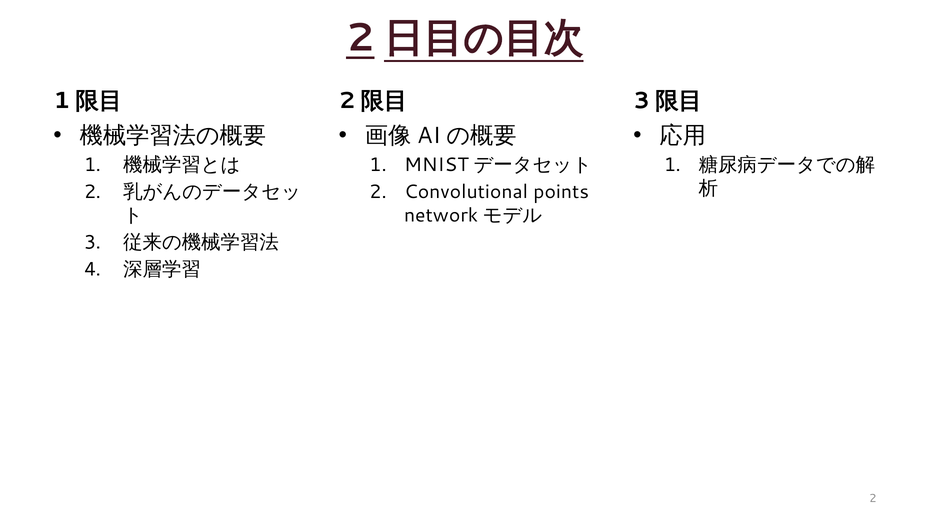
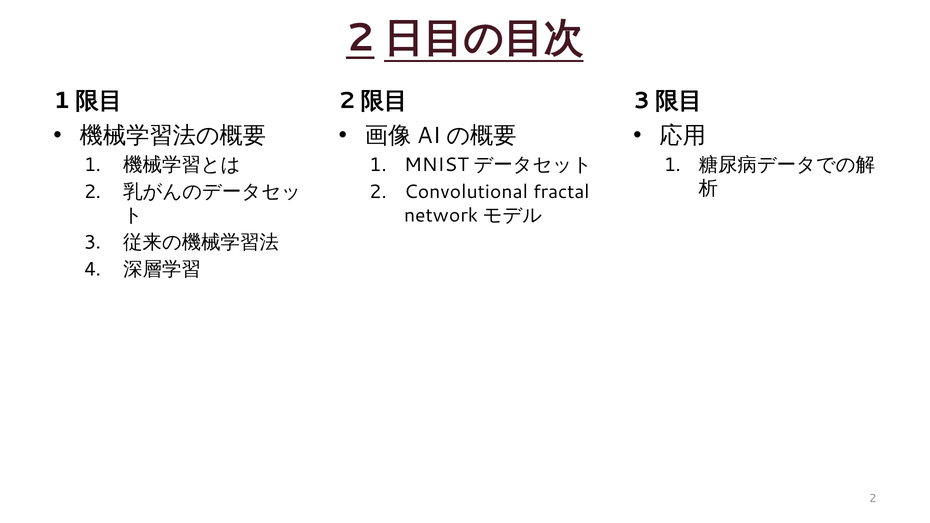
points: points -> fractal (561, 192)
